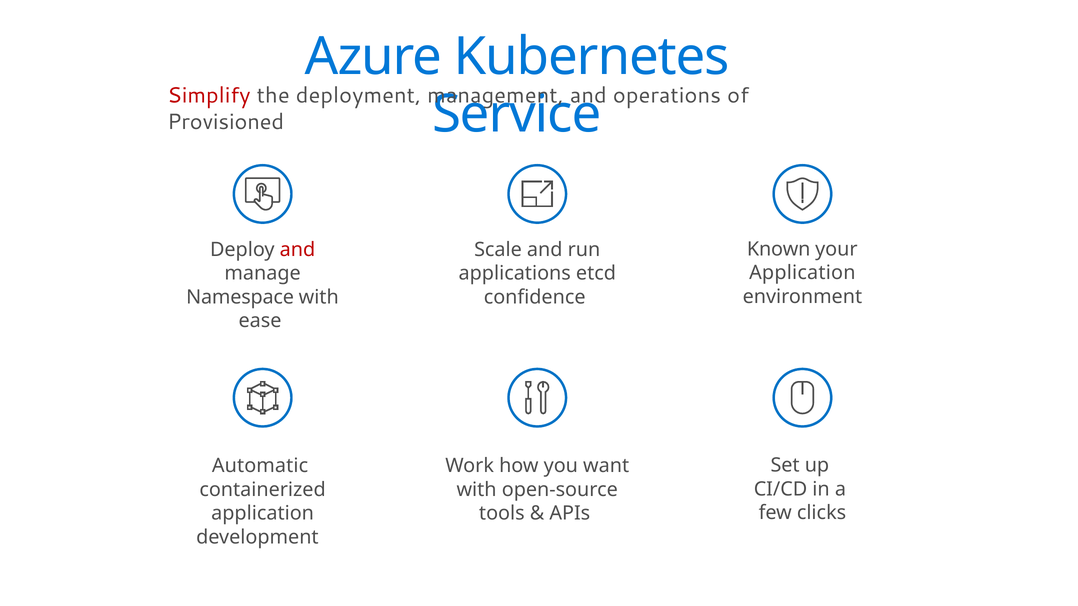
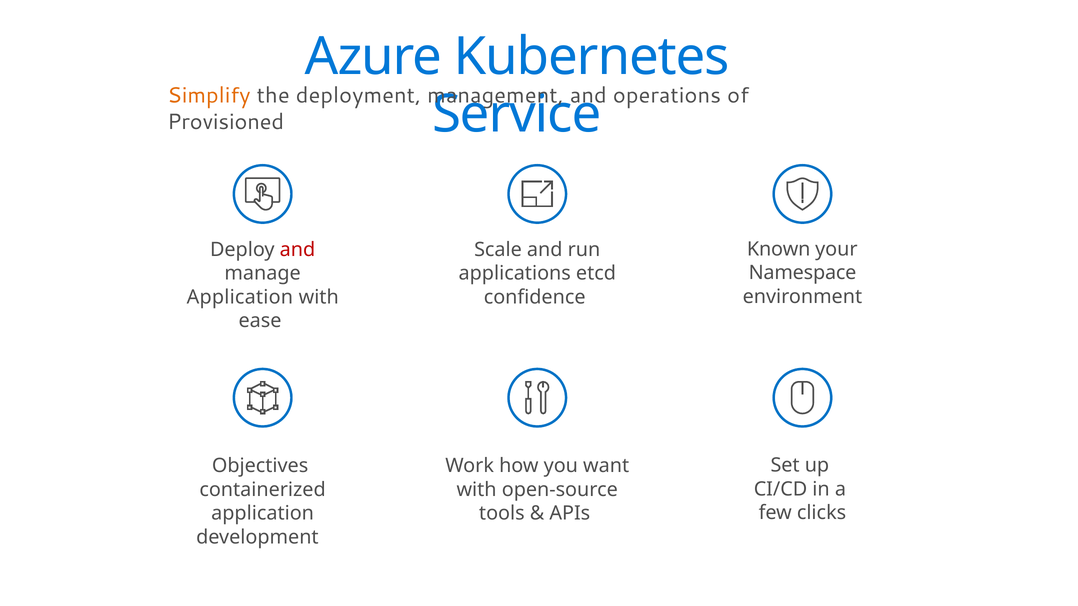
Simplify colour: red -> orange (209, 95)
Application: Application -> Namespace (803, 273)
Namespace: Namespace -> Application (240, 297)
Automatic: Automatic -> Objectives (260, 466)
